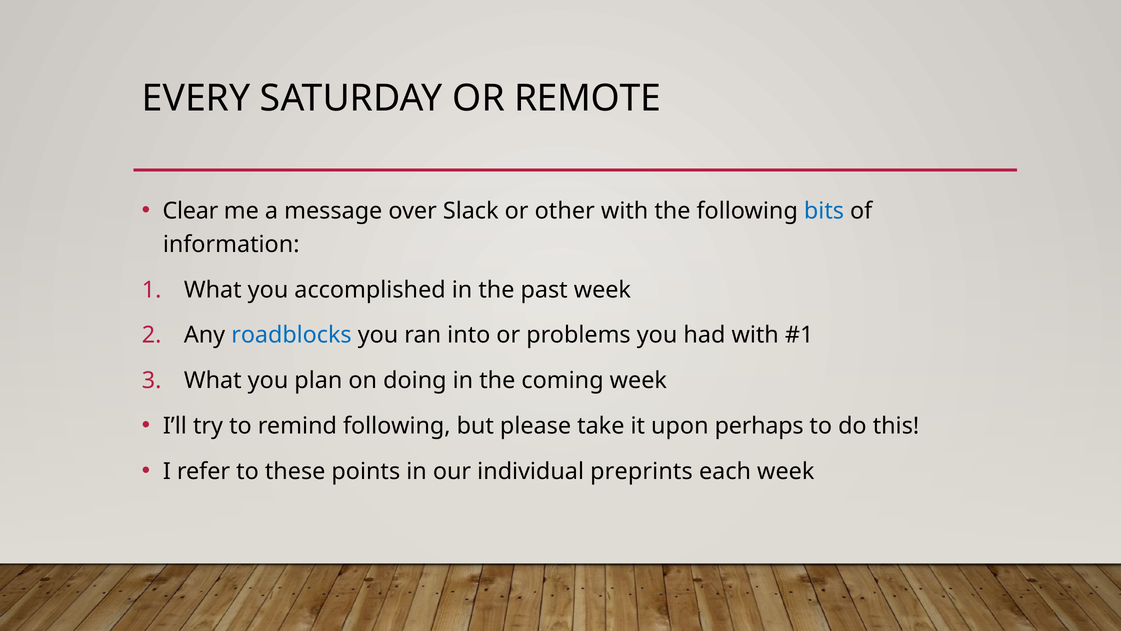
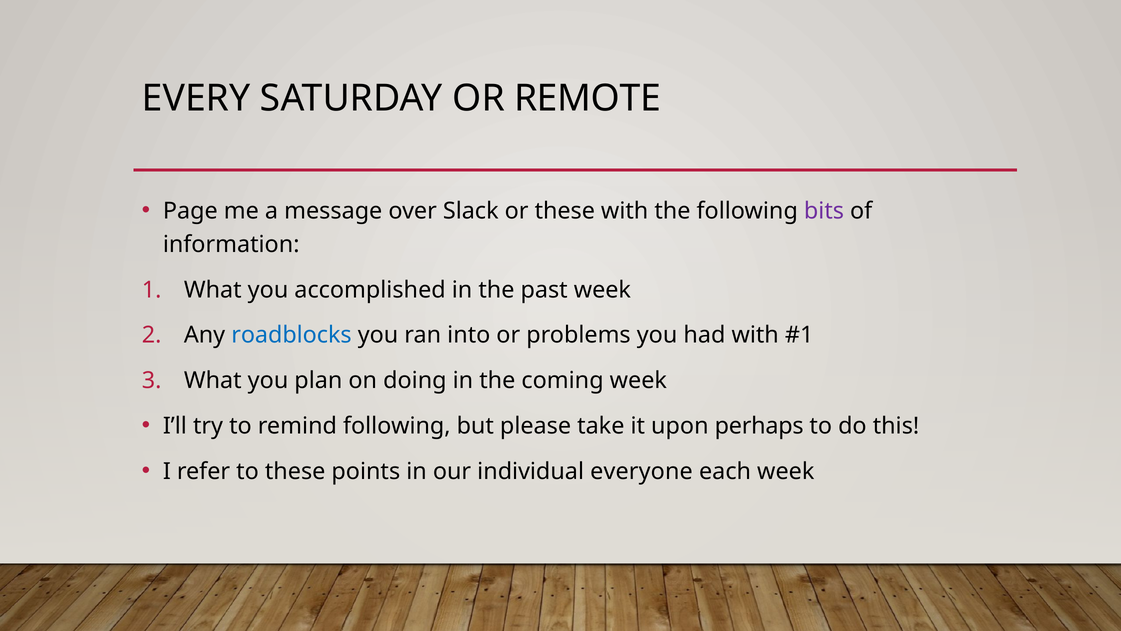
Clear: Clear -> Page (190, 211)
or other: other -> these (565, 211)
bits colour: blue -> purple (824, 211)
preprints: preprints -> everyone (641, 471)
